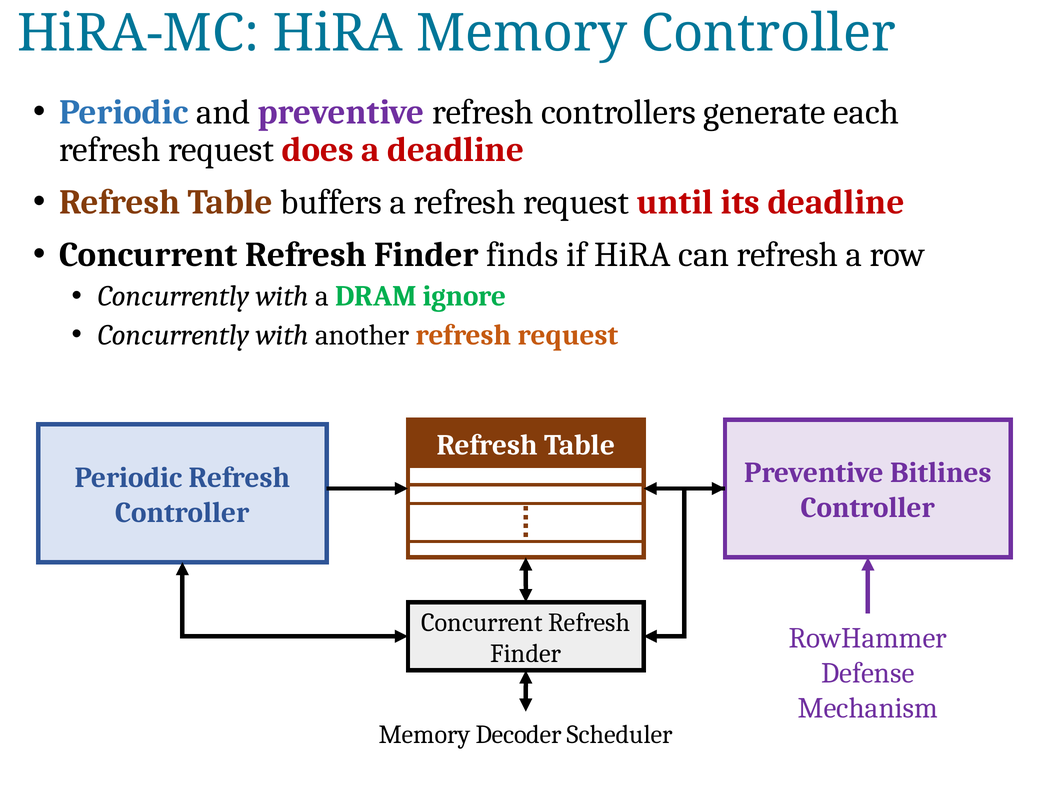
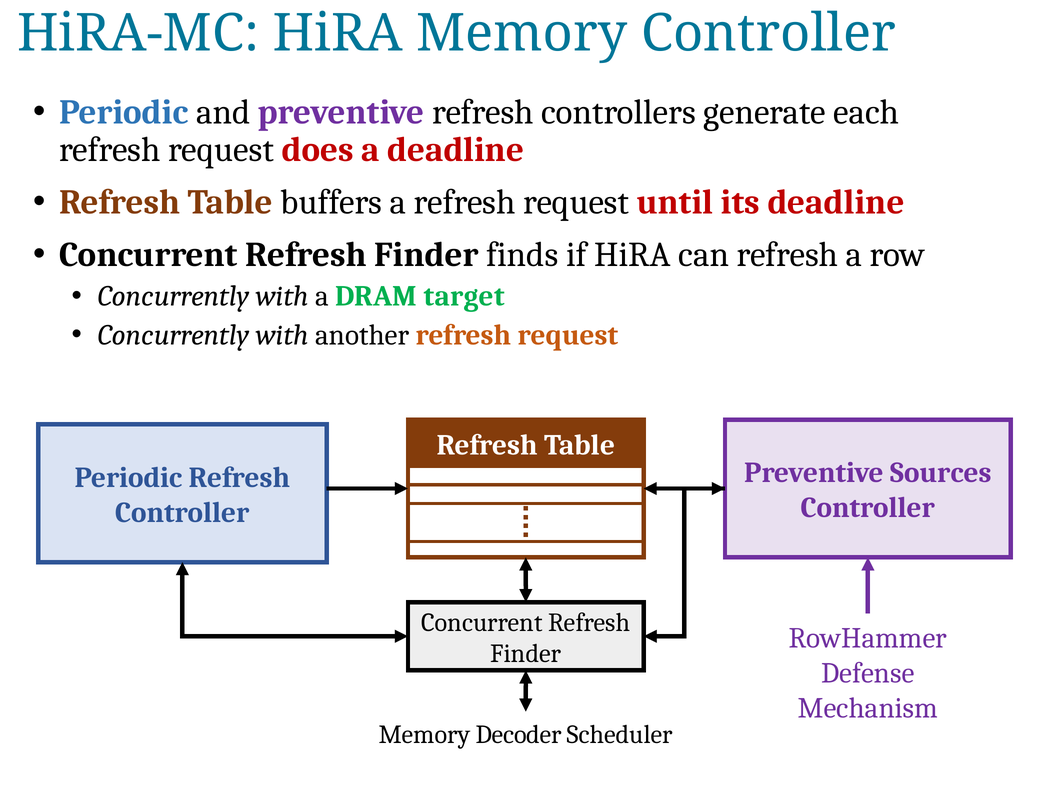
ignore: ignore -> target (464, 297)
Bitlines: Bitlines -> Sources (941, 473)
